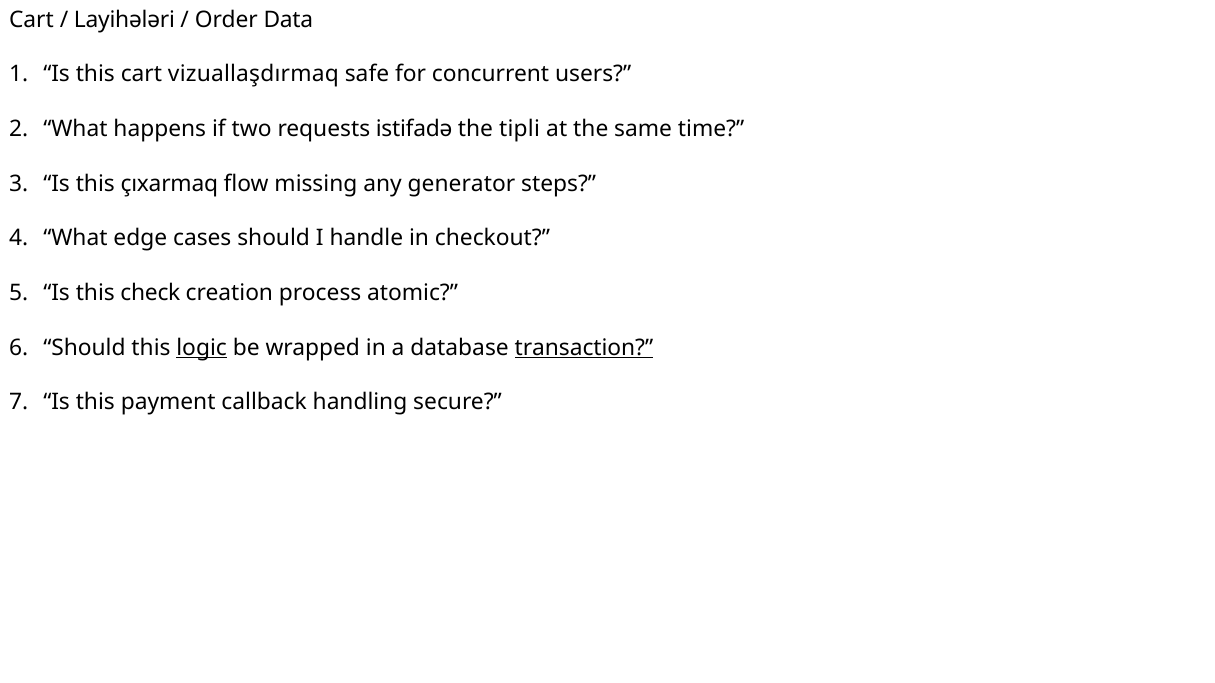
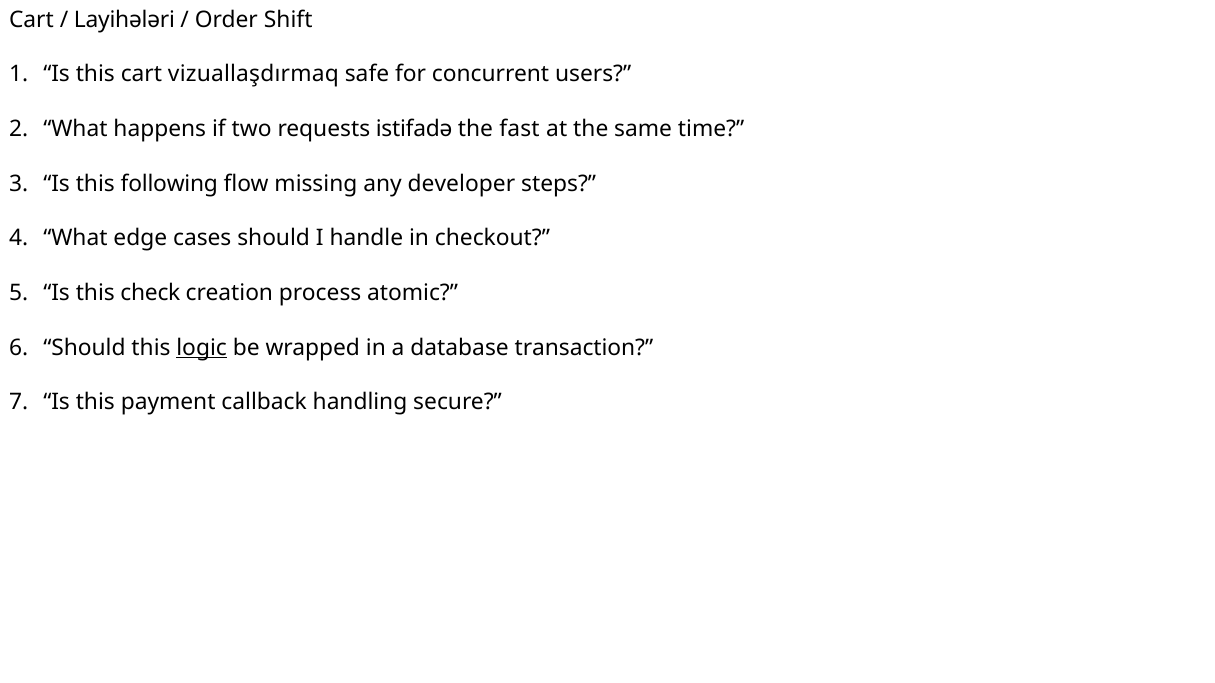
Data: Data -> Shift (288, 20)
tipli: tipli -> fast (519, 129)
çıxarmaq: çıxarmaq -> following (169, 184)
generator: generator -> developer (461, 184)
transaction underline: present -> none (584, 348)
